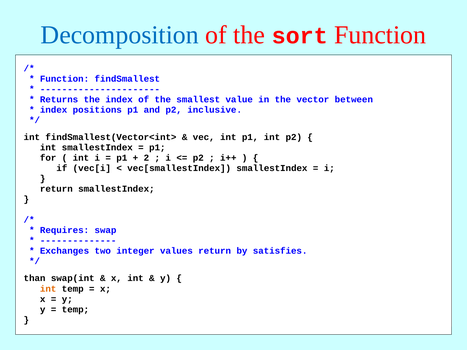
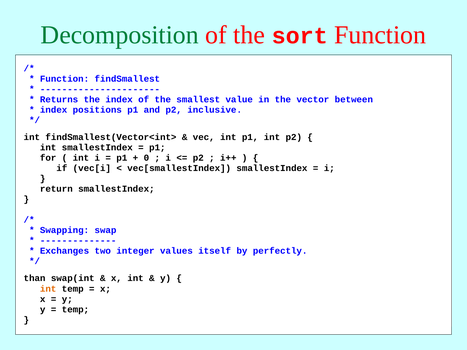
Decomposition colour: blue -> green (120, 35)
2: 2 -> 0 (146, 158)
Requires: Requires -> Swapping (65, 230)
return: return -> itself (215, 251)
satisfies: satisfies -> perfectly (280, 251)
